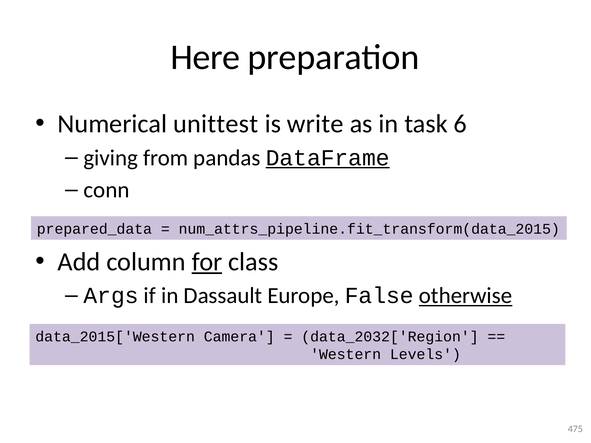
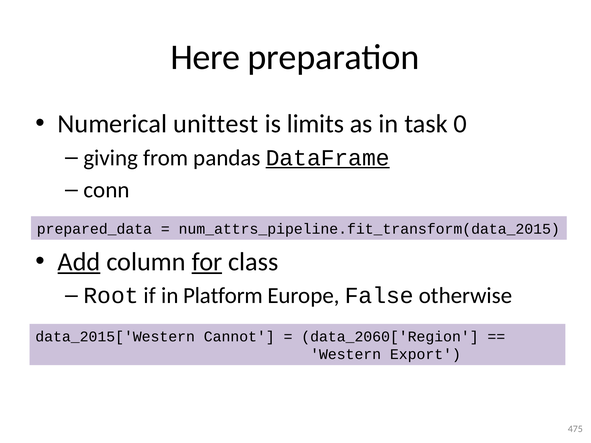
write: write -> limits (315, 124)
6: 6 -> 0 (460, 124)
Add underline: none -> present (79, 262)
Args: Args -> Root (111, 296)
Dassault: Dassault -> Platform (223, 296)
otherwise underline: present -> none (466, 296)
Camera: Camera -> Cannot (239, 337)
data_2032['Region: data_2032['Region -> data_2060['Region (390, 337)
Levels: Levels -> Export (425, 355)
